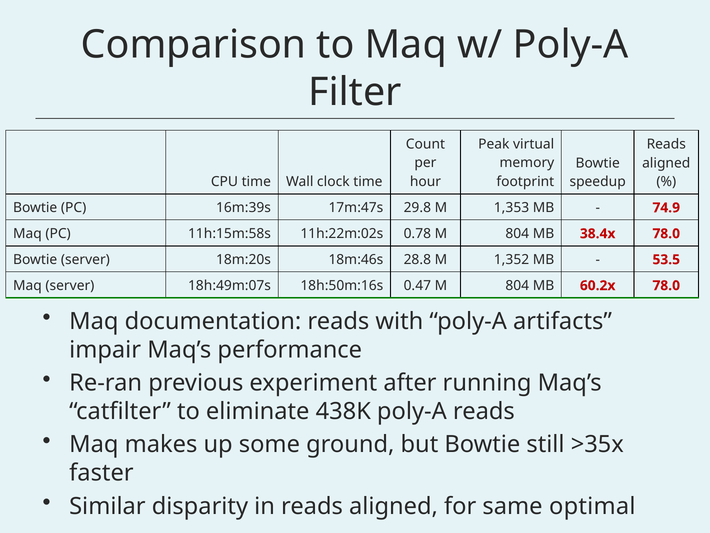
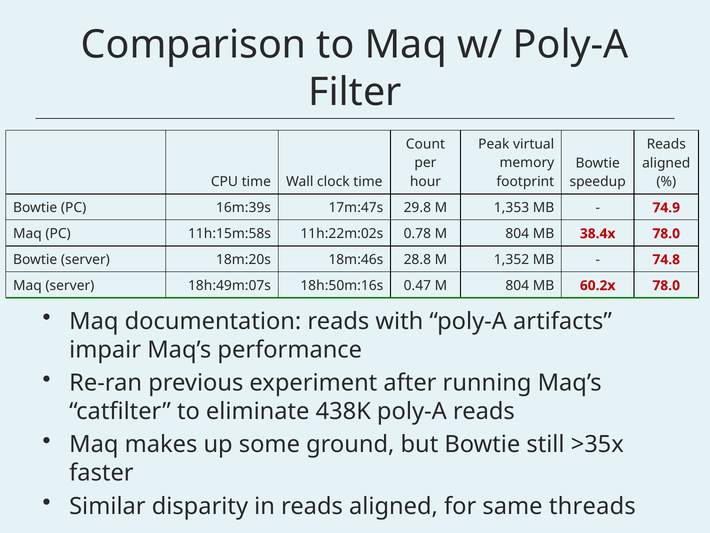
53.5: 53.5 -> 74.8 (666, 259)
optimal: optimal -> threads (592, 506)
